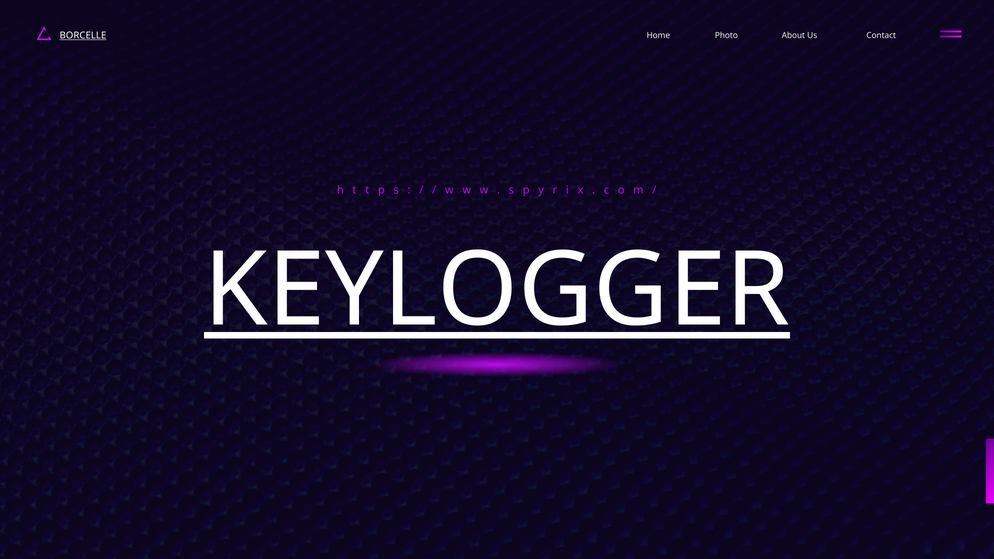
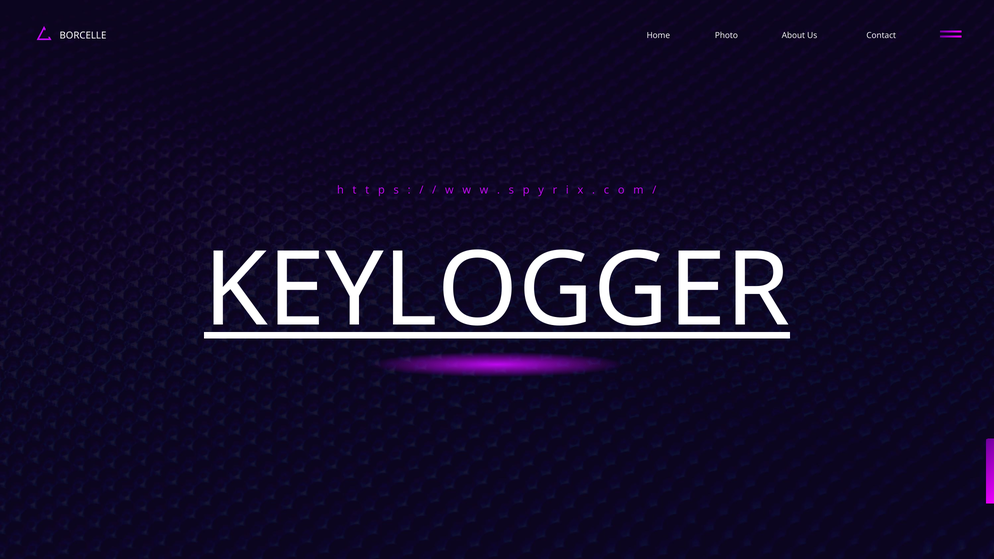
BORCELLE underline: present -> none (83, 35)
